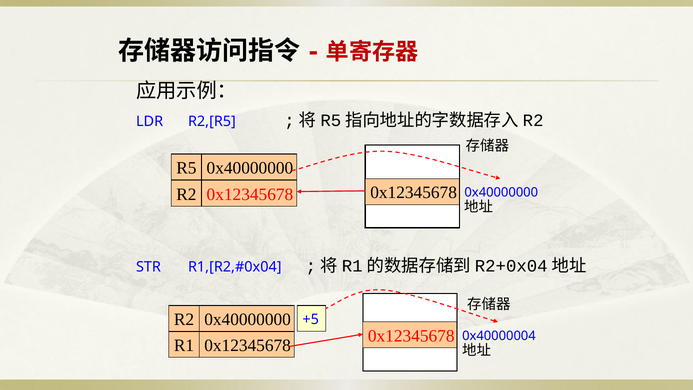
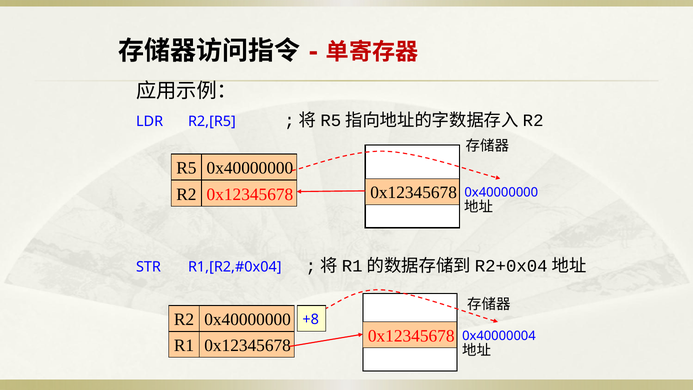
+5: +5 -> +8 (311, 319)
